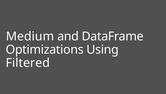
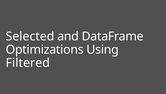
Medium: Medium -> Selected (30, 36)
